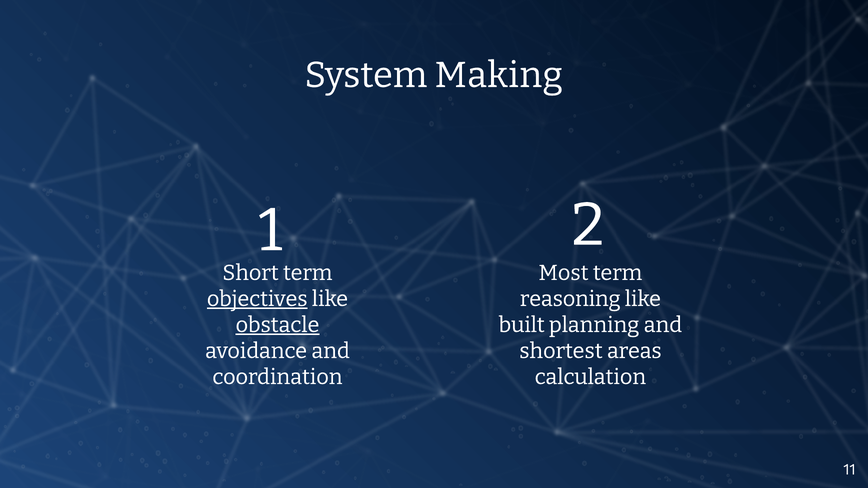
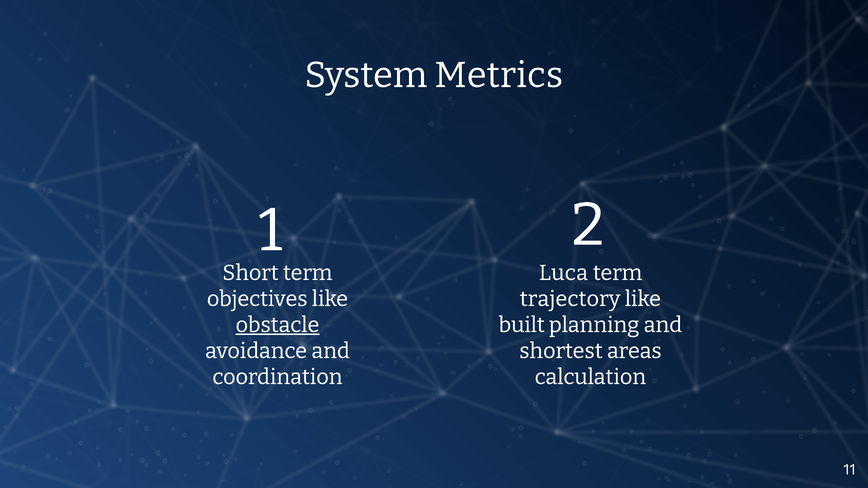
Making: Making -> Metrics (499, 75)
Most: Most -> Luca (563, 273)
objectives underline: present -> none (257, 299)
reasoning: reasoning -> trajectory (570, 299)
